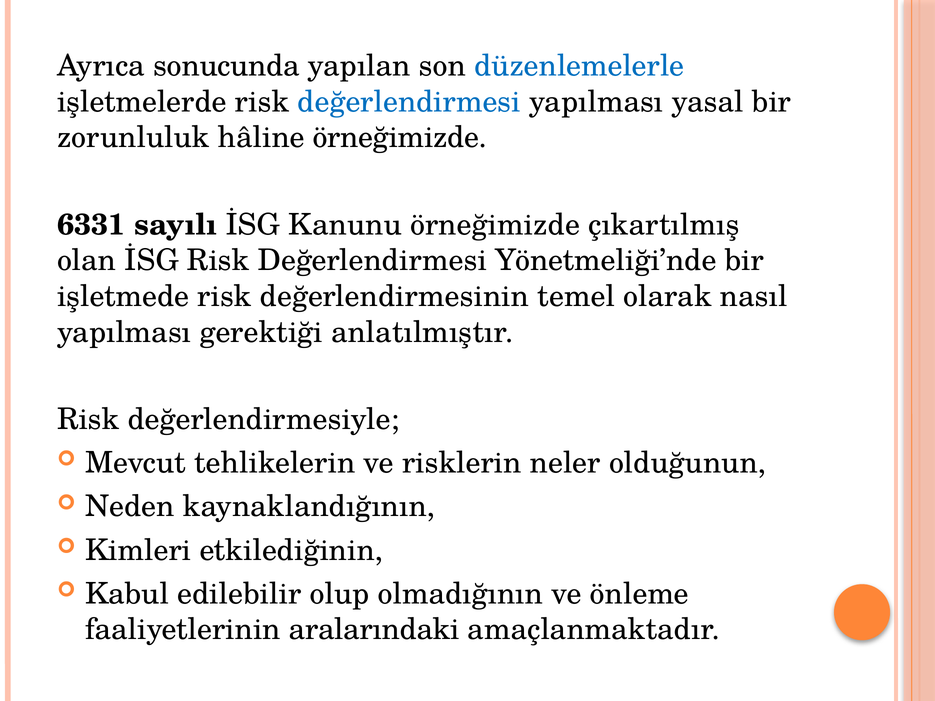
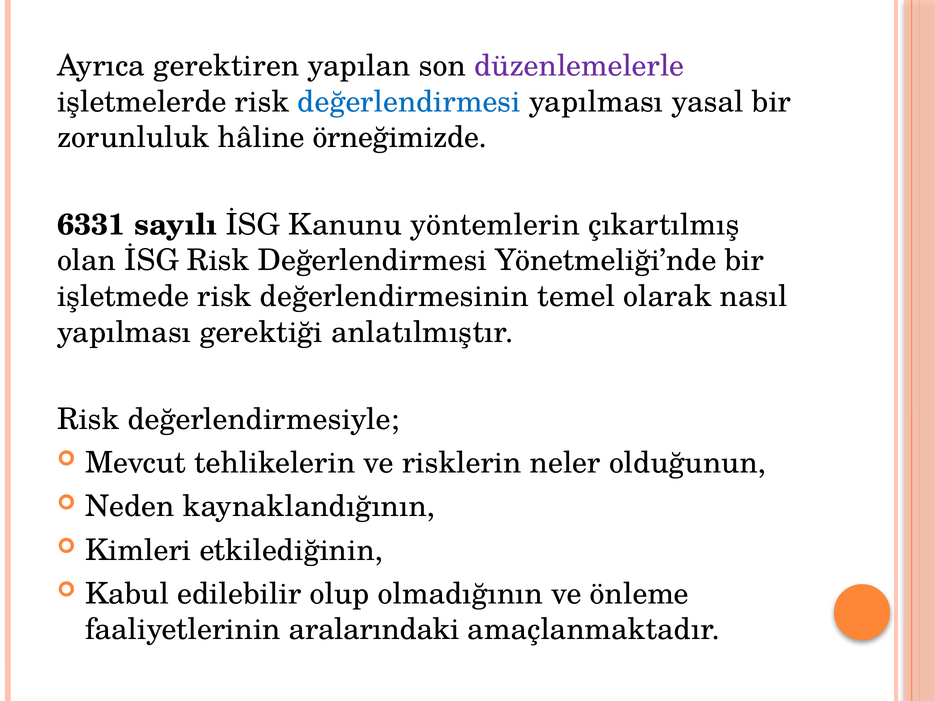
sonucunda: sonucunda -> gerektiren (226, 66)
düzenlemelerle colour: blue -> purple (579, 66)
Kanunu örneğimizde: örneğimizde -> yöntemlerin (495, 225)
